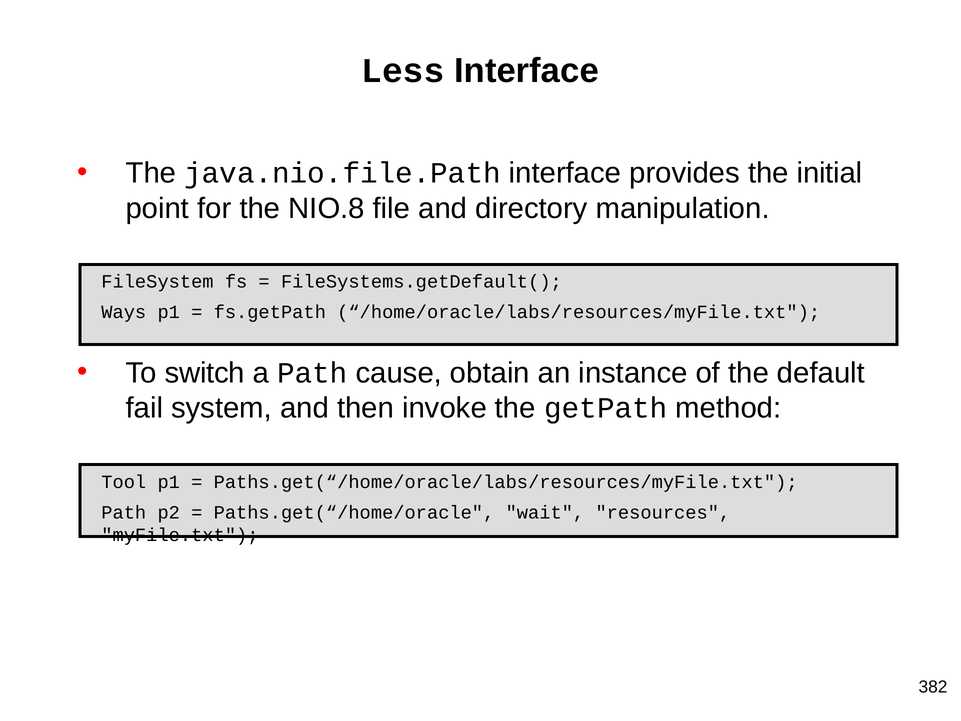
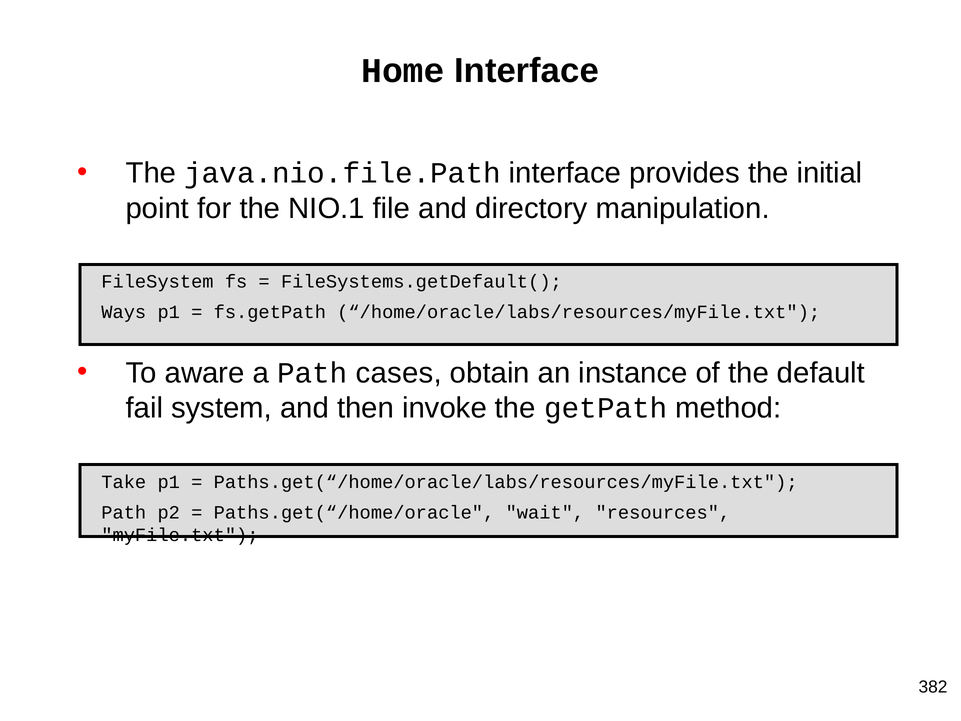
Less: Less -> Home (403, 71)
NIO.8: NIO.8 -> NIO.1 (327, 208)
switch: switch -> aware (205, 373)
cause: cause -> cases (399, 373)
Tool: Tool -> Take (124, 482)
